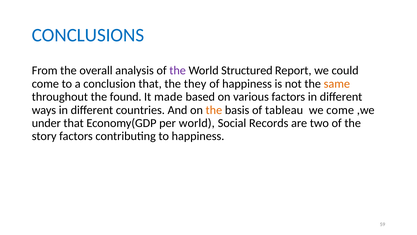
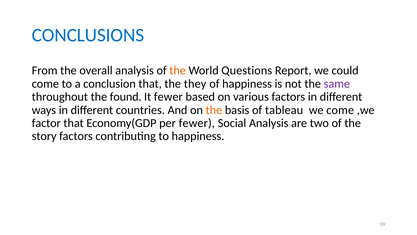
the colour: purple -> orange (178, 70)
Structured: Structured -> Questions (247, 70)
same colour: orange -> purple (337, 84)
It made: made -> fewer (168, 97)
under: under -> factor (46, 123)
per world: world -> fewer (197, 123)
Social Records: Records -> Analysis (269, 123)
